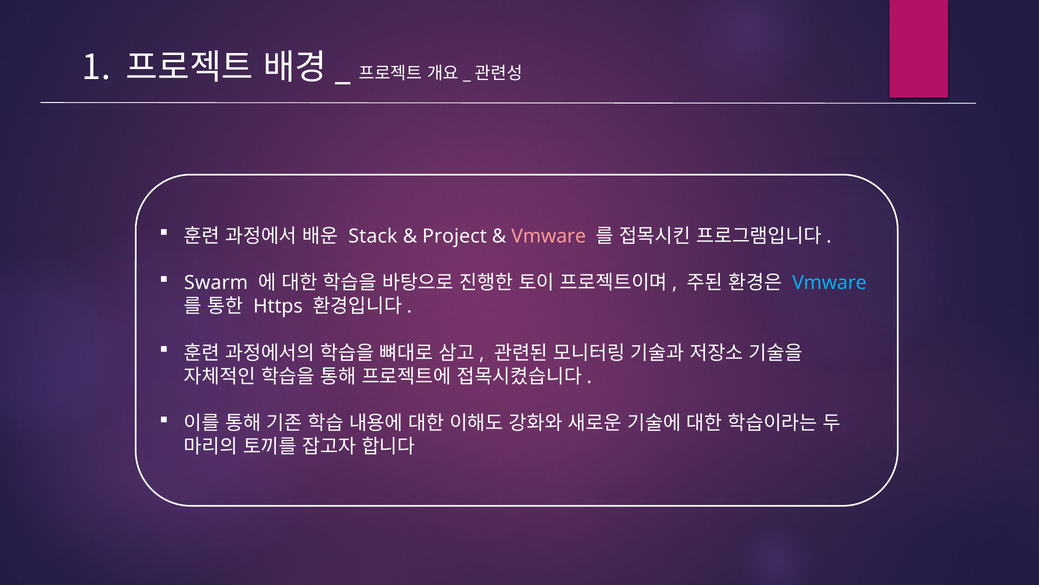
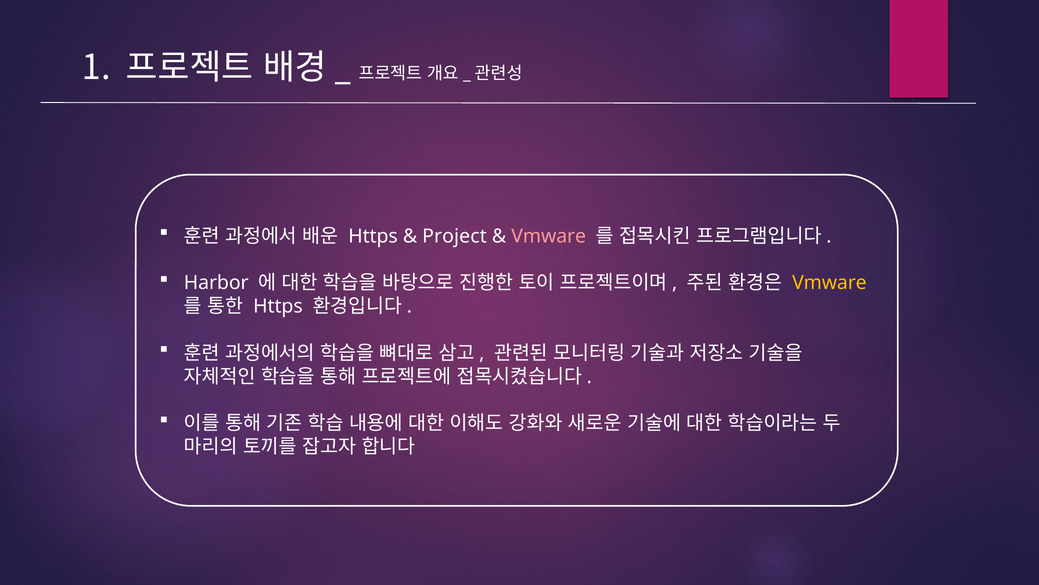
Stack: Stack -> Https (373, 236)
Swarm: Swarm -> Harbor (216, 283)
Vmware colour: light blue -> yellow (829, 283)
